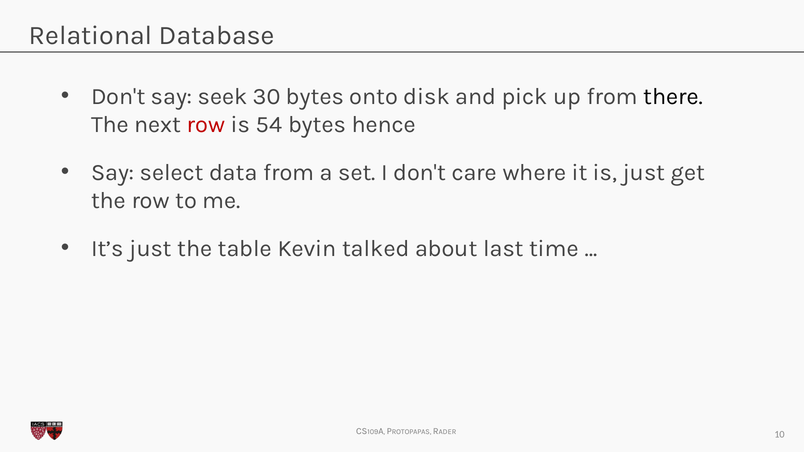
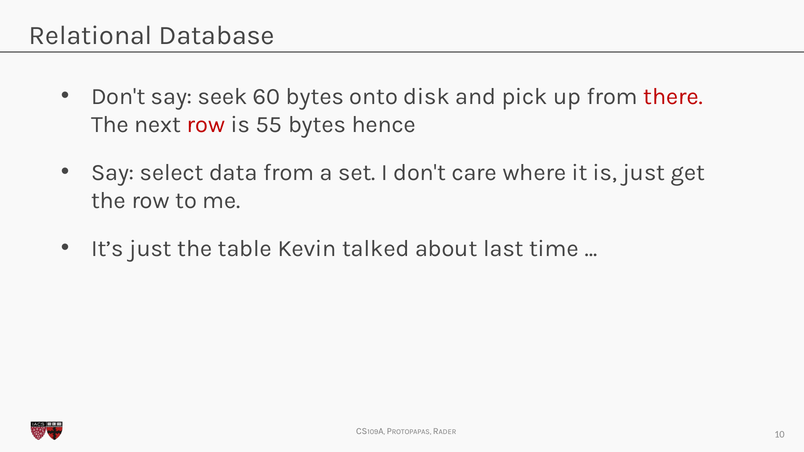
30: 30 -> 60 (267, 96)
there colour: black -> red (673, 96)
54: 54 -> 55 (269, 125)
